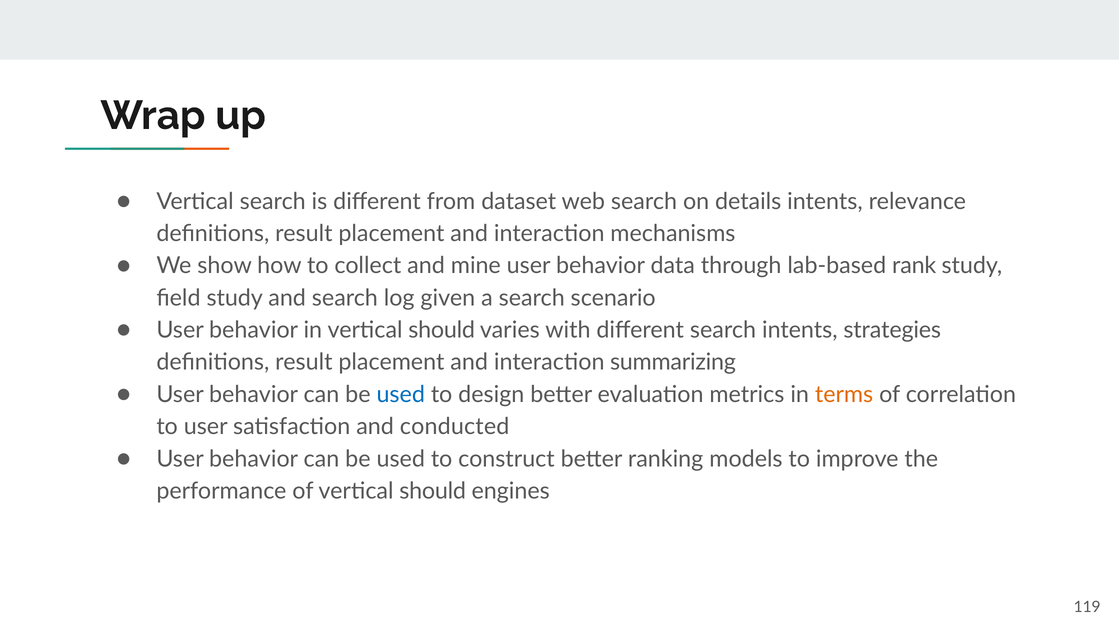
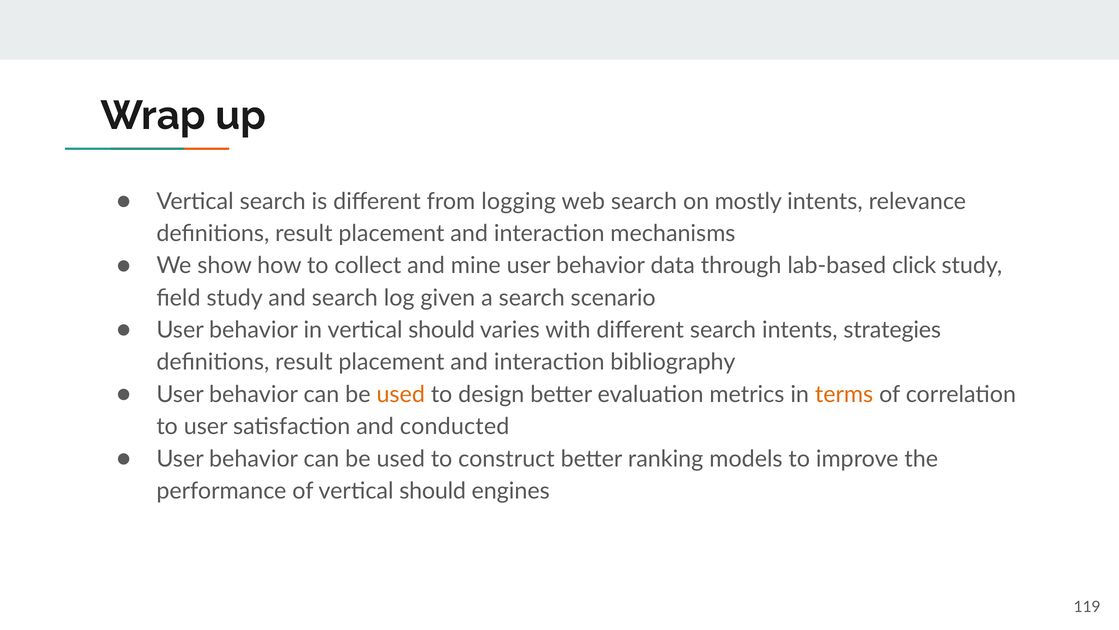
dataset: dataset -> logging (519, 201)
details: details -> mostly (748, 201)
rank: rank -> click (914, 265)
summarizing: summarizing -> bibliography (673, 362)
used colour: blue -> orange (401, 394)
